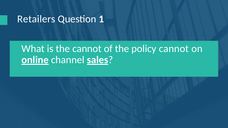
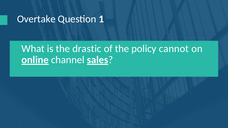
Retailers: Retailers -> Overtake (36, 19)
the cannot: cannot -> drastic (87, 49)
